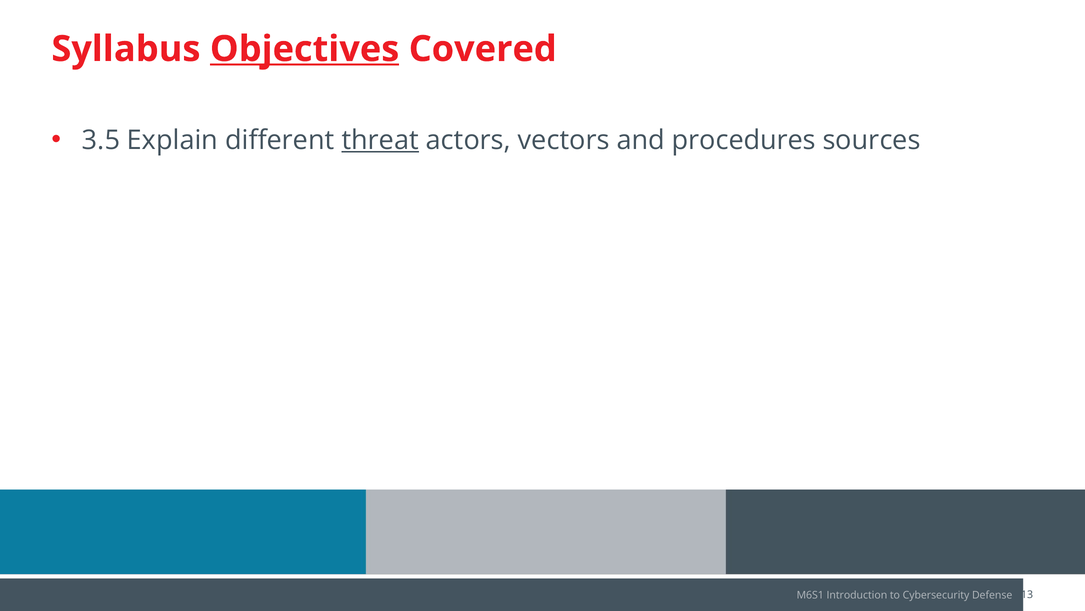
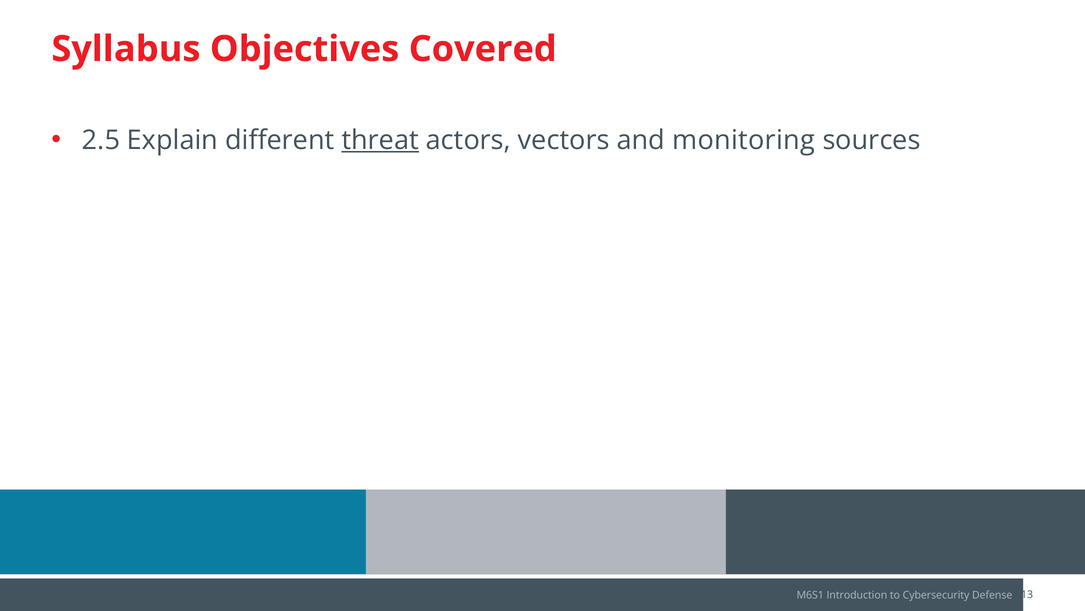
Objectives underline: present -> none (305, 49)
3.5: 3.5 -> 2.5 (101, 140)
procedures: procedures -> monitoring (744, 140)
